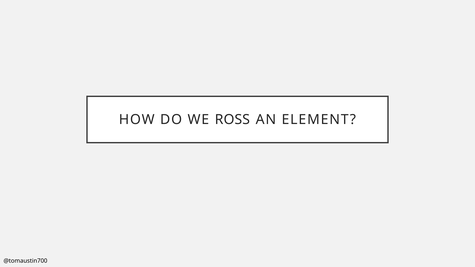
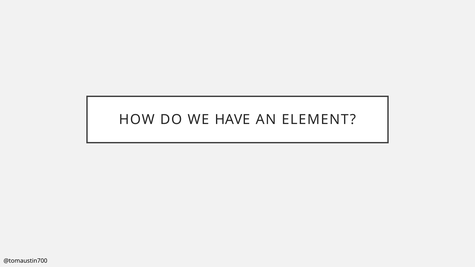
ROSS: ROSS -> HAVE (232, 120)
